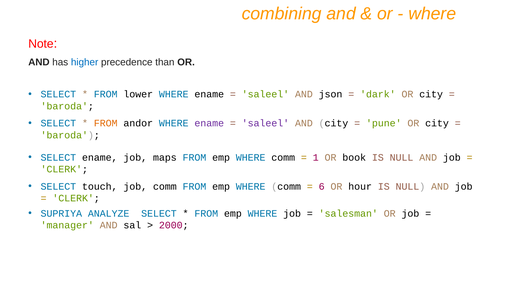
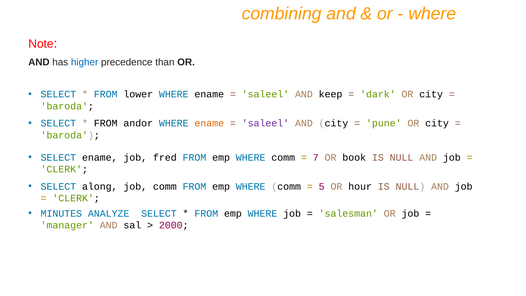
json: json -> keep (331, 94)
FROM colour: orange -> black (106, 123)
ename colour: purple -> orange (209, 123)
maps: maps -> fred (165, 157)
1: 1 -> 7 (316, 157)
touch: touch -> along (100, 186)
6: 6 -> 5 (322, 186)
SUPRIYA: SUPRIYA -> MINUTES (61, 213)
